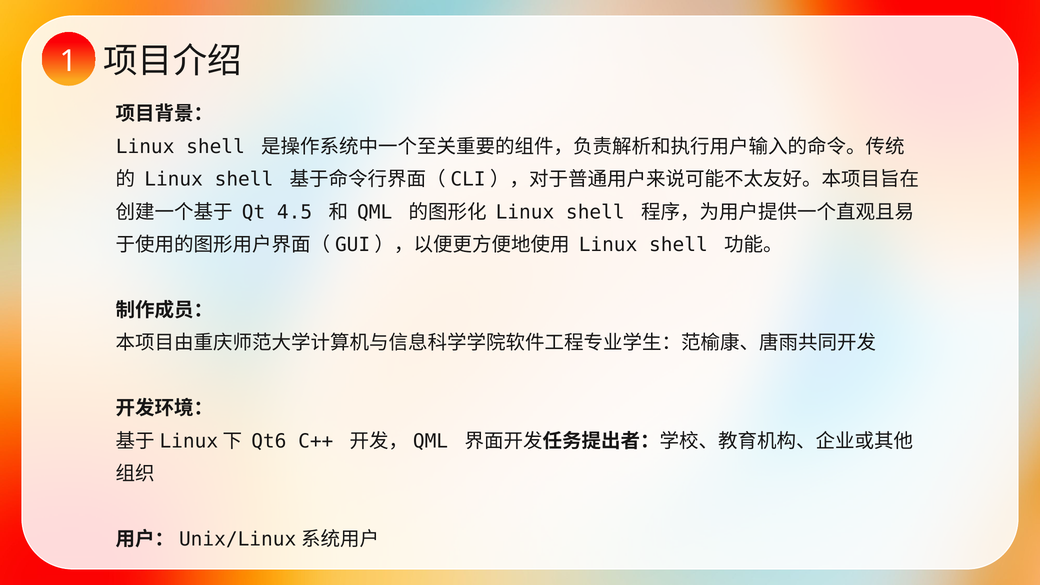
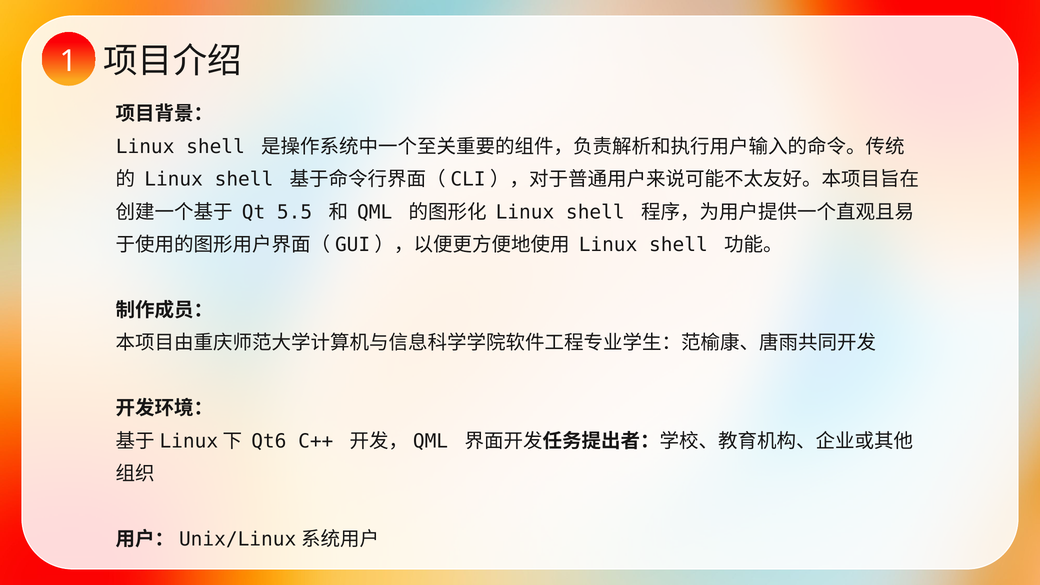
4.5: 4.5 -> 5.5 (295, 212)
